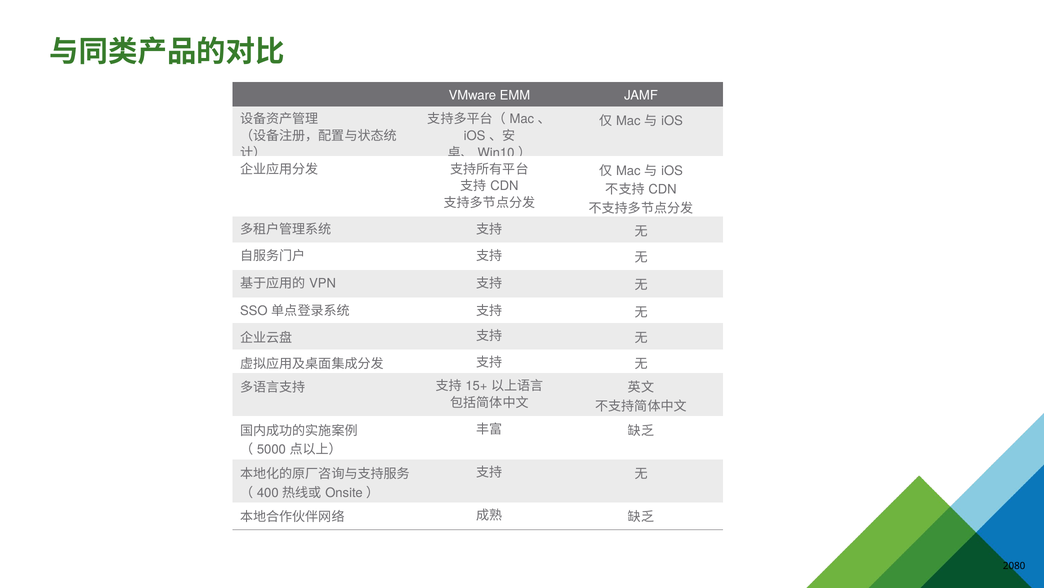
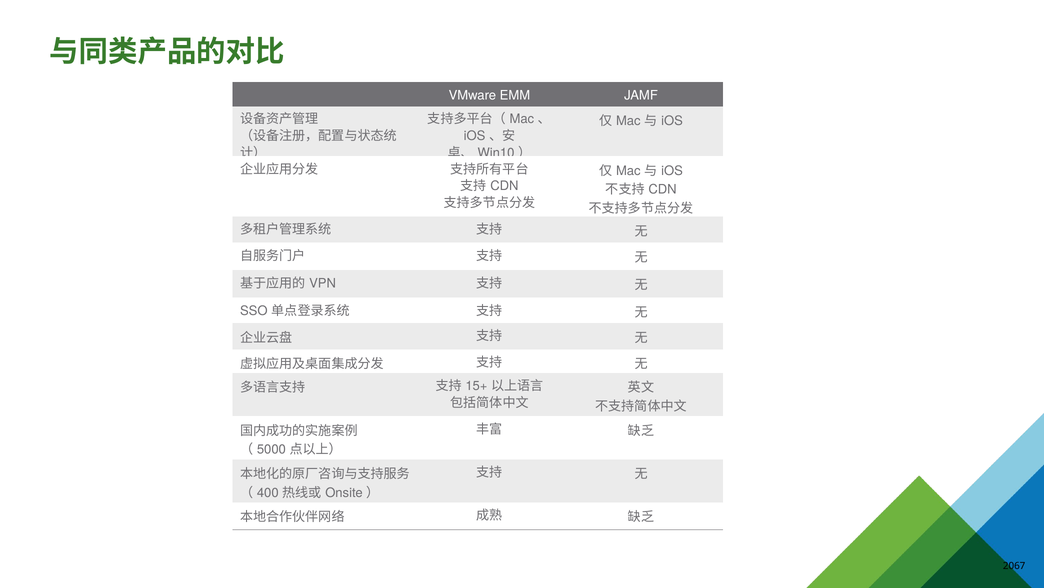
2080: 2080 -> 2067 (1014, 566)
